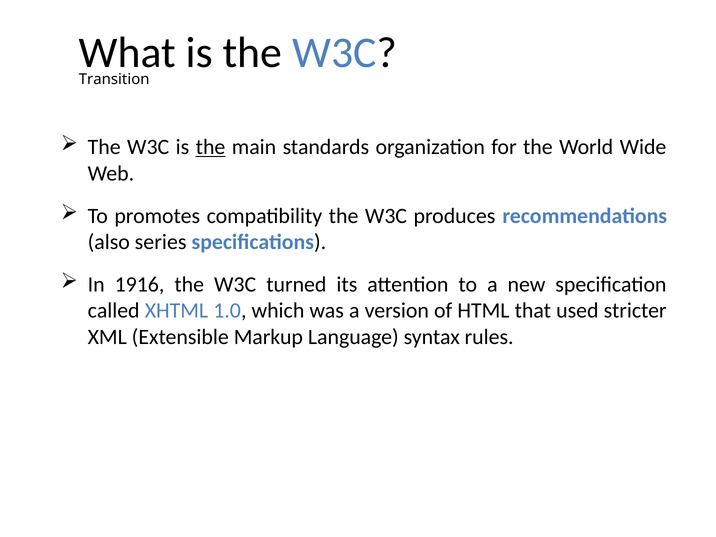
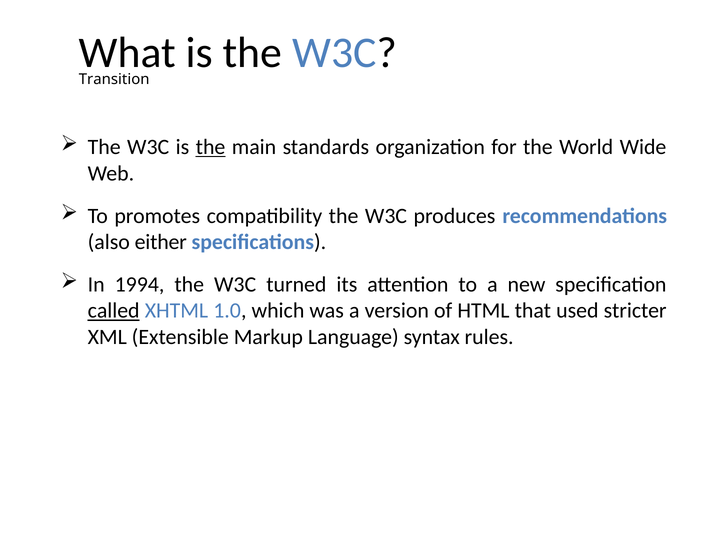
series: series -> either (161, 242)
1916: 1916 -> 1994 (140, 285)
called underline: none -> present (114, 311)
